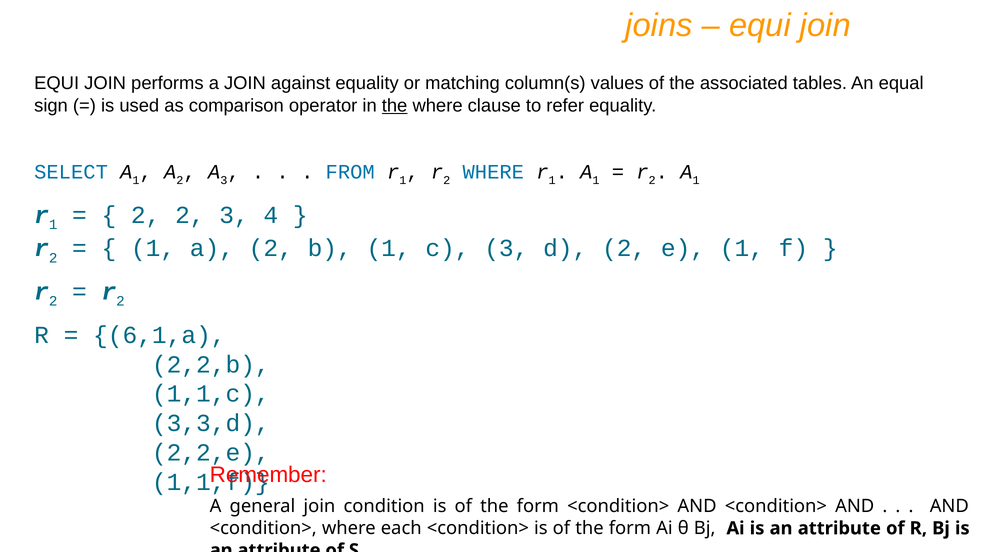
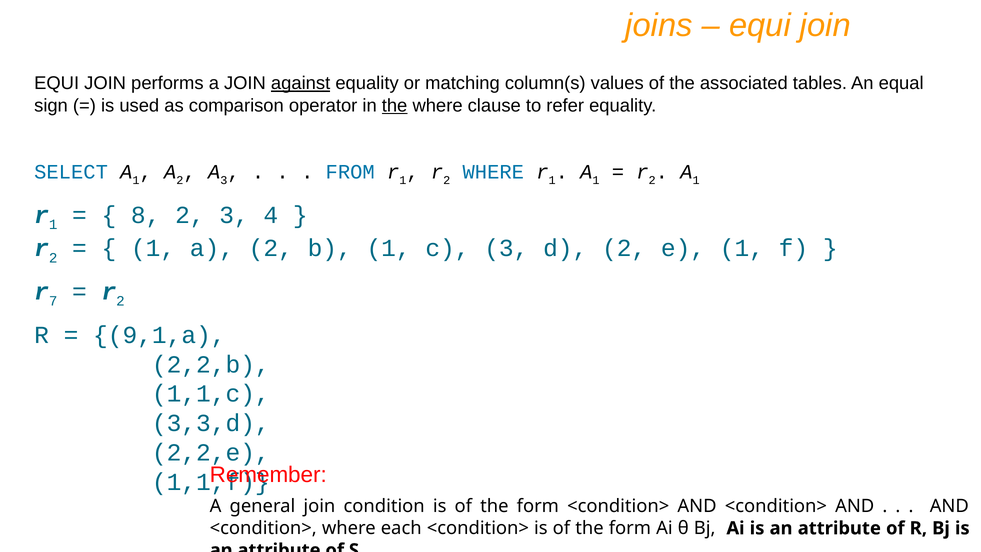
against underline: none -> present (301, 83)
2: 2 -> 8 (146, 215)
2: 2 -> 7 (53, 301)
6,1,a: 6,1,a -> 9,1,a (159, 335)
